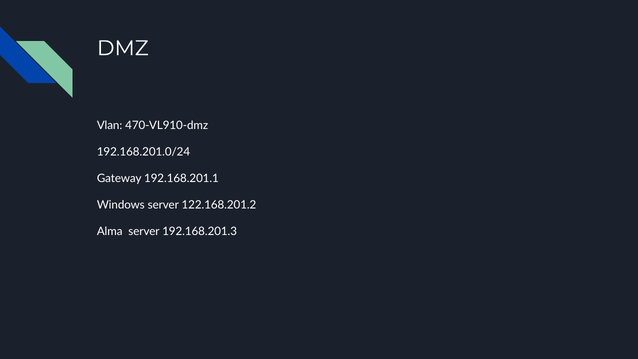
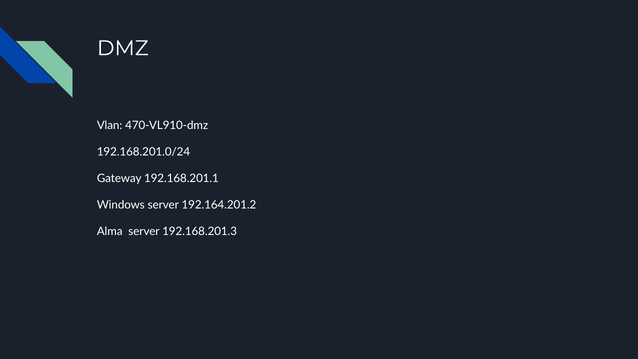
122.168.201.2: 122.168.201.2 -> 192.164.201.2 (219, 205)
